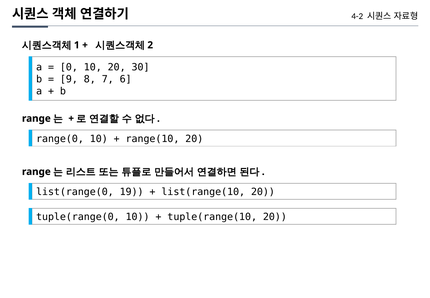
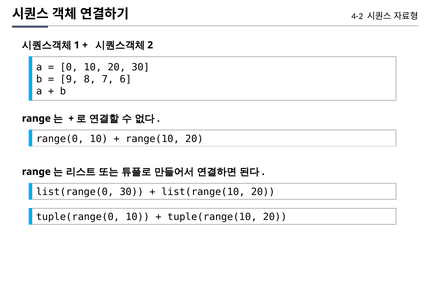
list(range(0 19: 19 -> 30 (132, 192)
